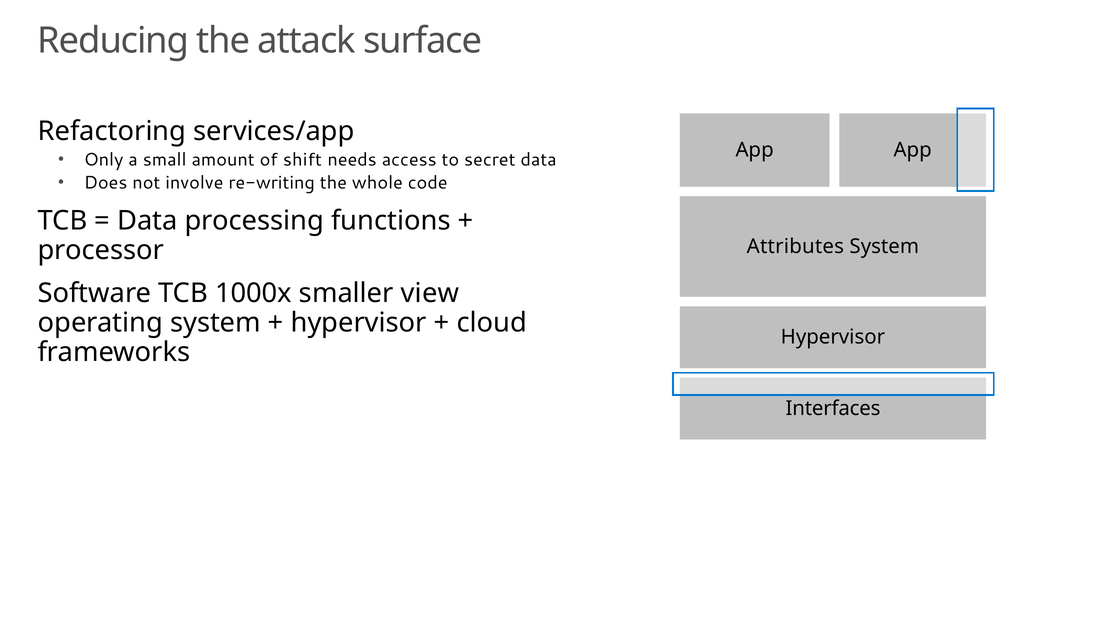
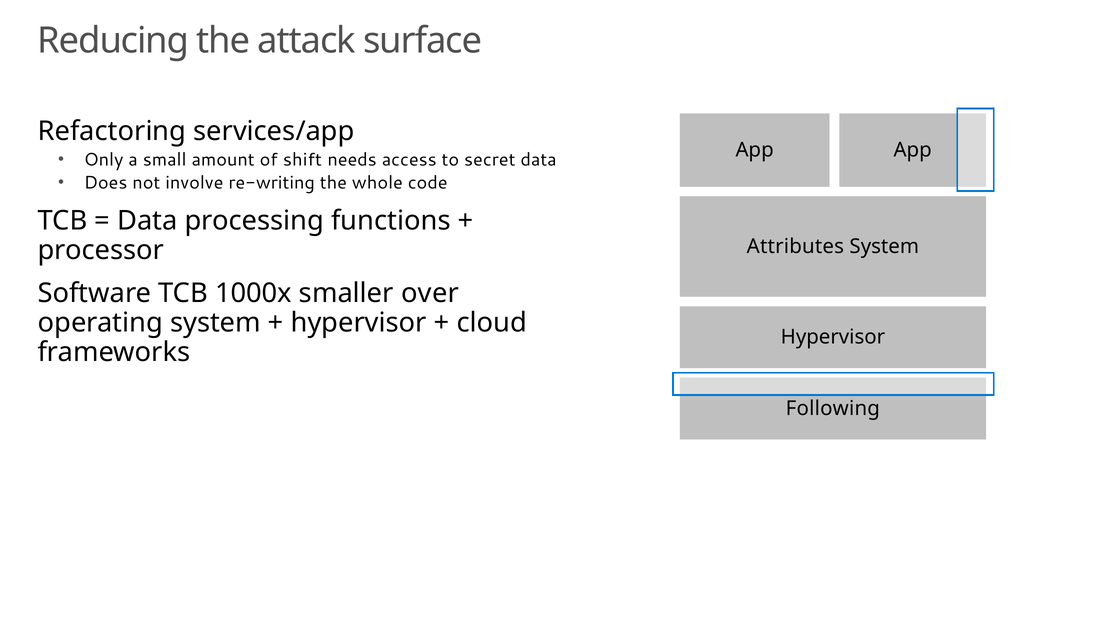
view: view -> over (430, 294)
Interfaces: Interfaces -> Following (833, 409)
